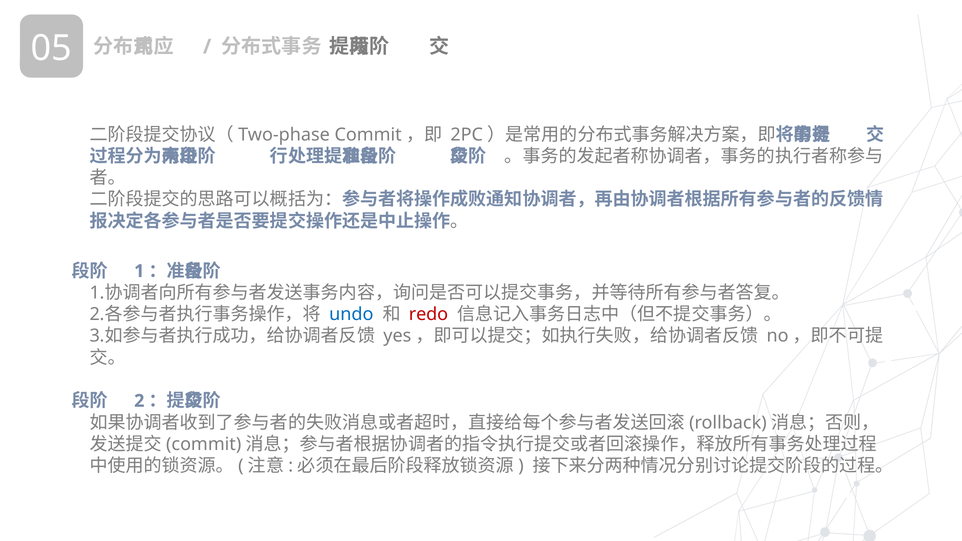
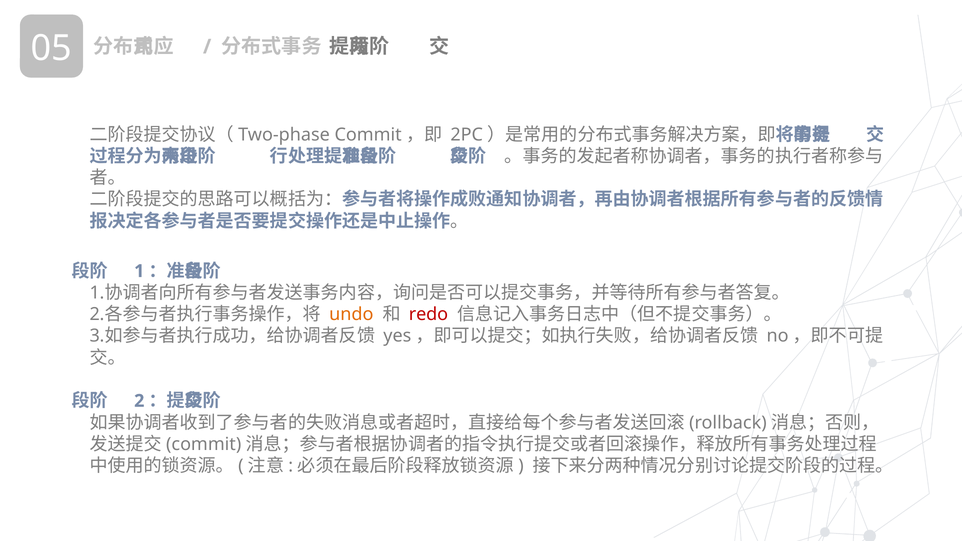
undo colour: blue -> orange (351, 314)
